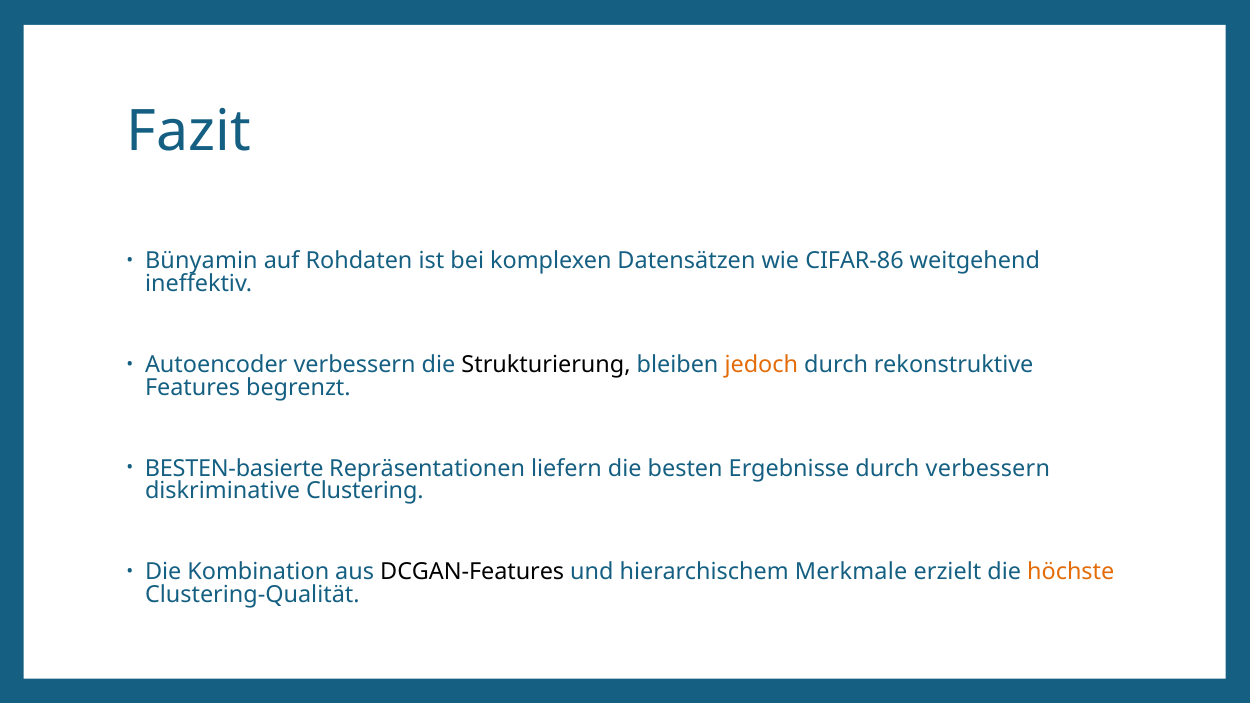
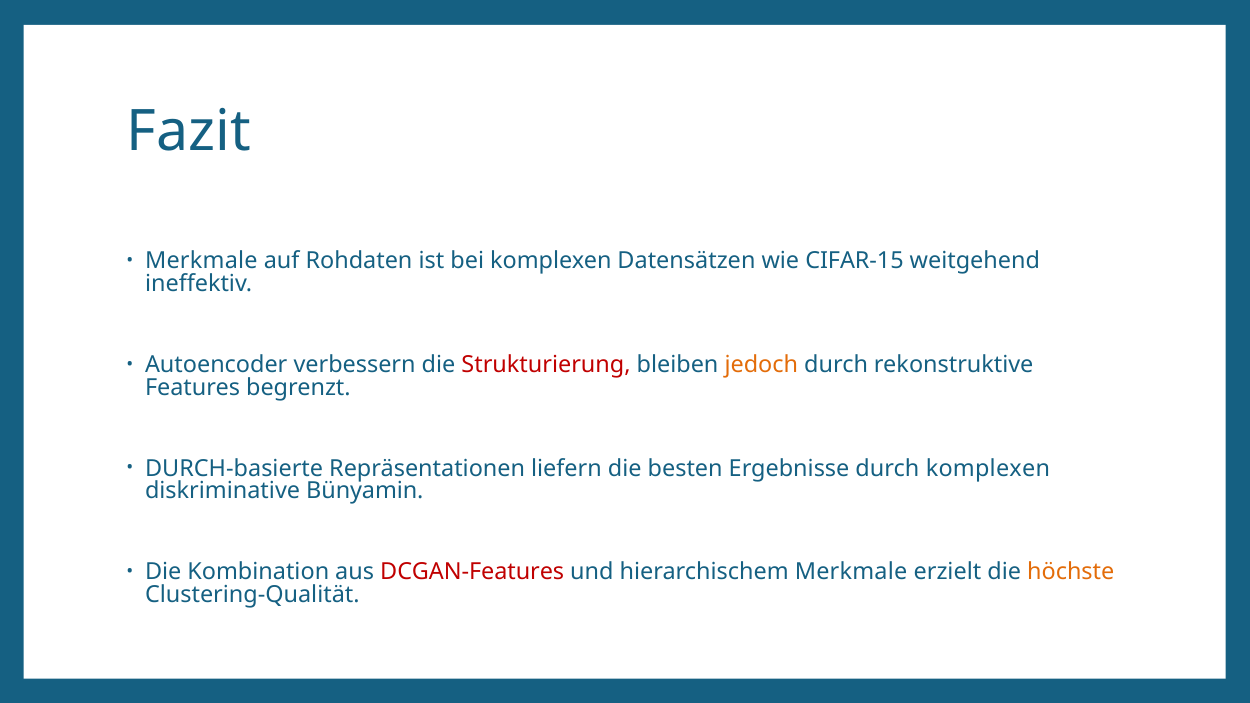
Bünyamin: Bünyamin -> Merkmale (201, 261)
CIFAR-86: CIFAR-86 -> CIFAR-15 (855, 261)
Strukturierung colour: black -> red (546, 365)
BESTEN-basierte: BESTEN-basierte -> DURCH-basierte (234, 468)
durch verbessern: verbessern -> komplexen (988, 468)
Clustering: Clustering -> Bünyamin (365, 491)
DCGAN-Features colour: black -> red (472, 572)
